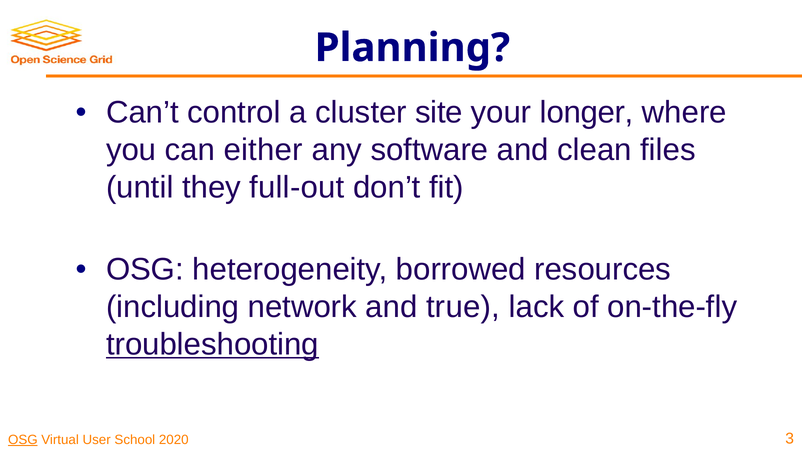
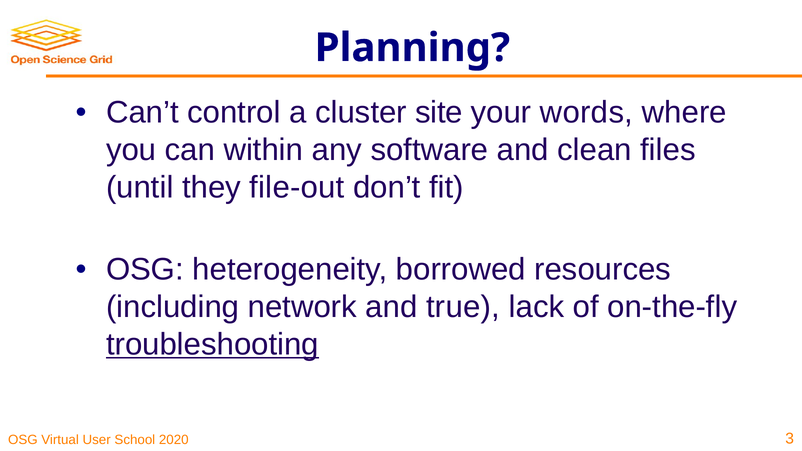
longer: longer -> words (586, 113)
either: either -> within (263, 150)
full-out: full-out -> file-out (297, 188)
OSG underline: present -> none (23, 440)
